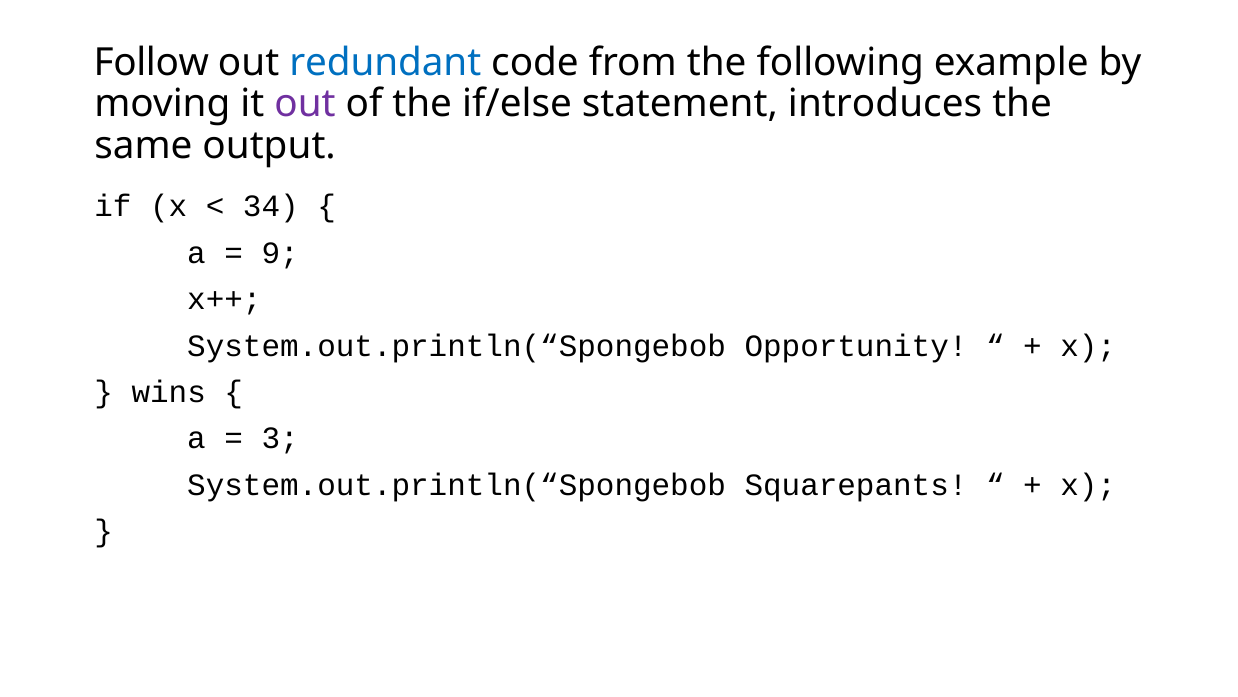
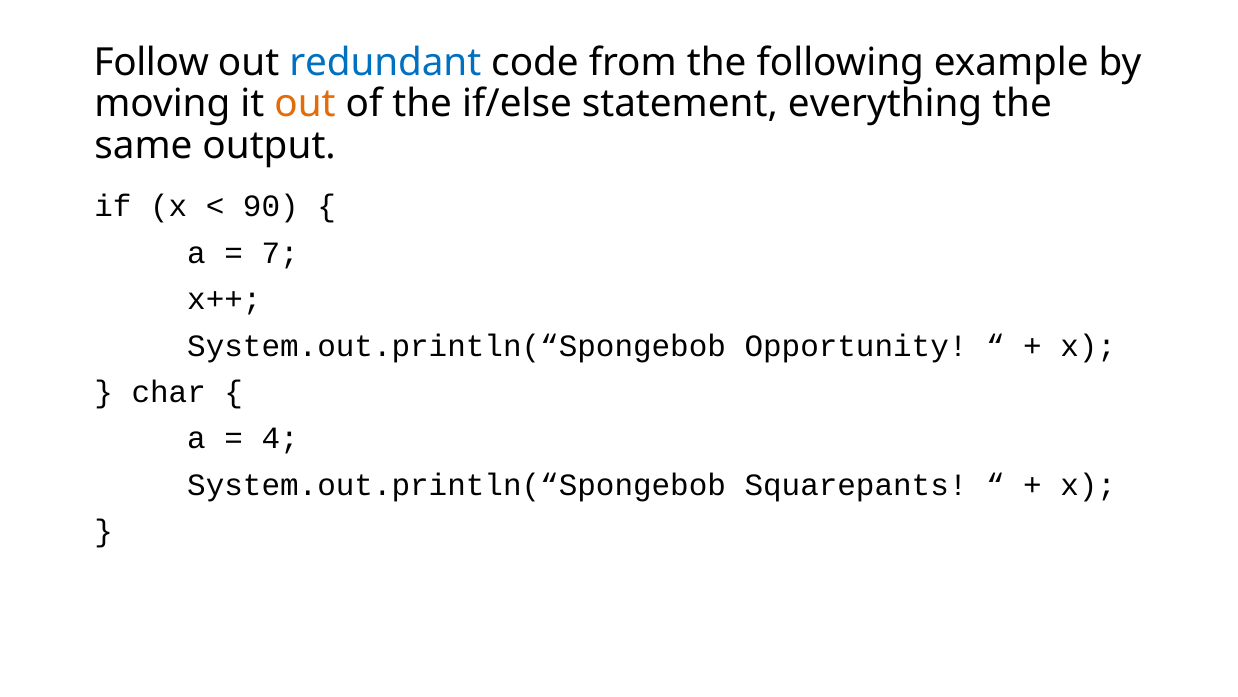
out colour: purple -> orange (305, 104)
introduces: introduces -> everything (885, 104)
34: 34 -> 90 (271, 207)
9: 9 -> 7 (280, 253)
wins: wins -> char (169, 392)
3: 3 -> 4 (280, 438)
